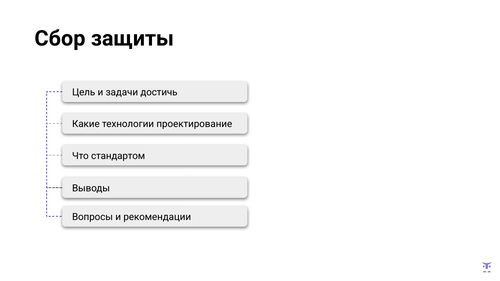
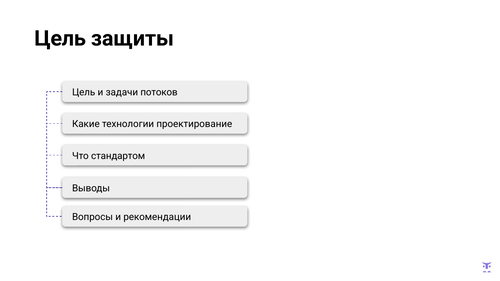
Сбор: Сбор -> Цель (60, 39)
достичь: достичь -> потоков (159, 92)
